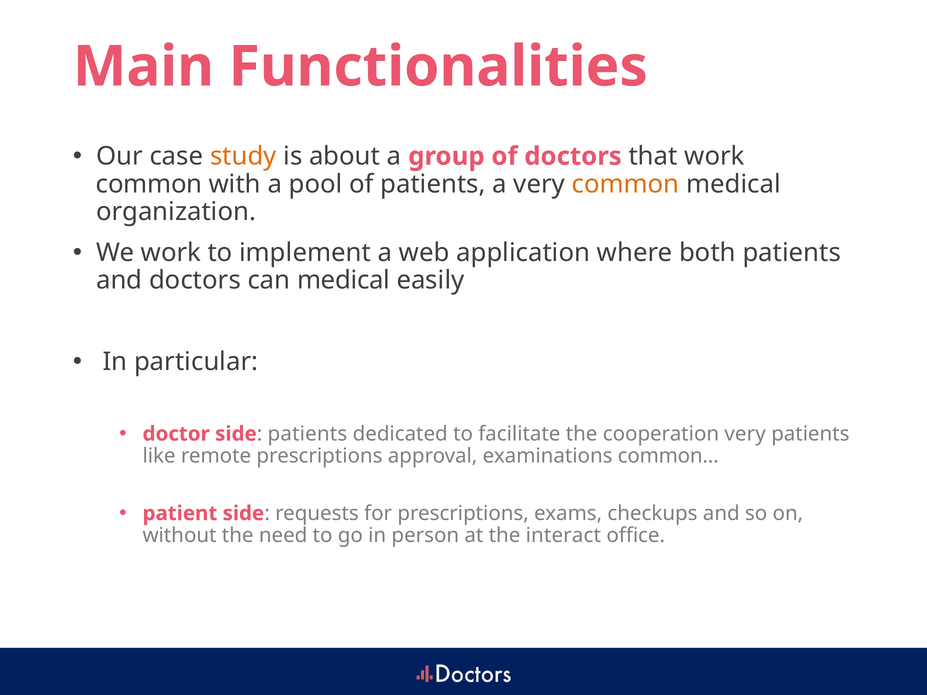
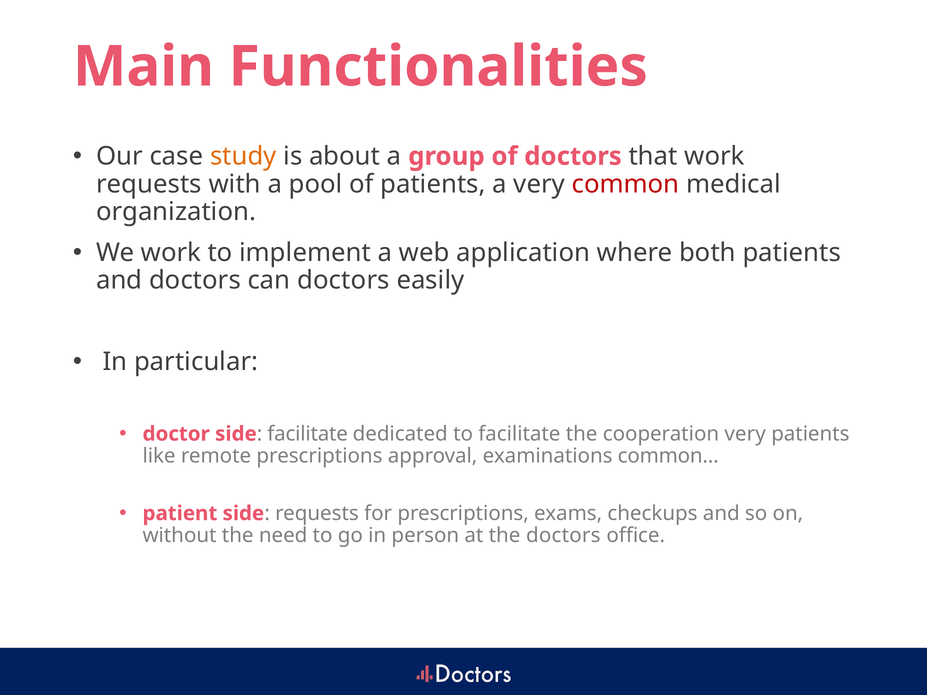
common: common -> requests (149, 184)
common colour: orange -> red (626, 184)
can medical: medical -> doctors (343, 281)
side patients: patients -> facilitate (308, 434)
the interact: interact -> doctors (563, 536)
